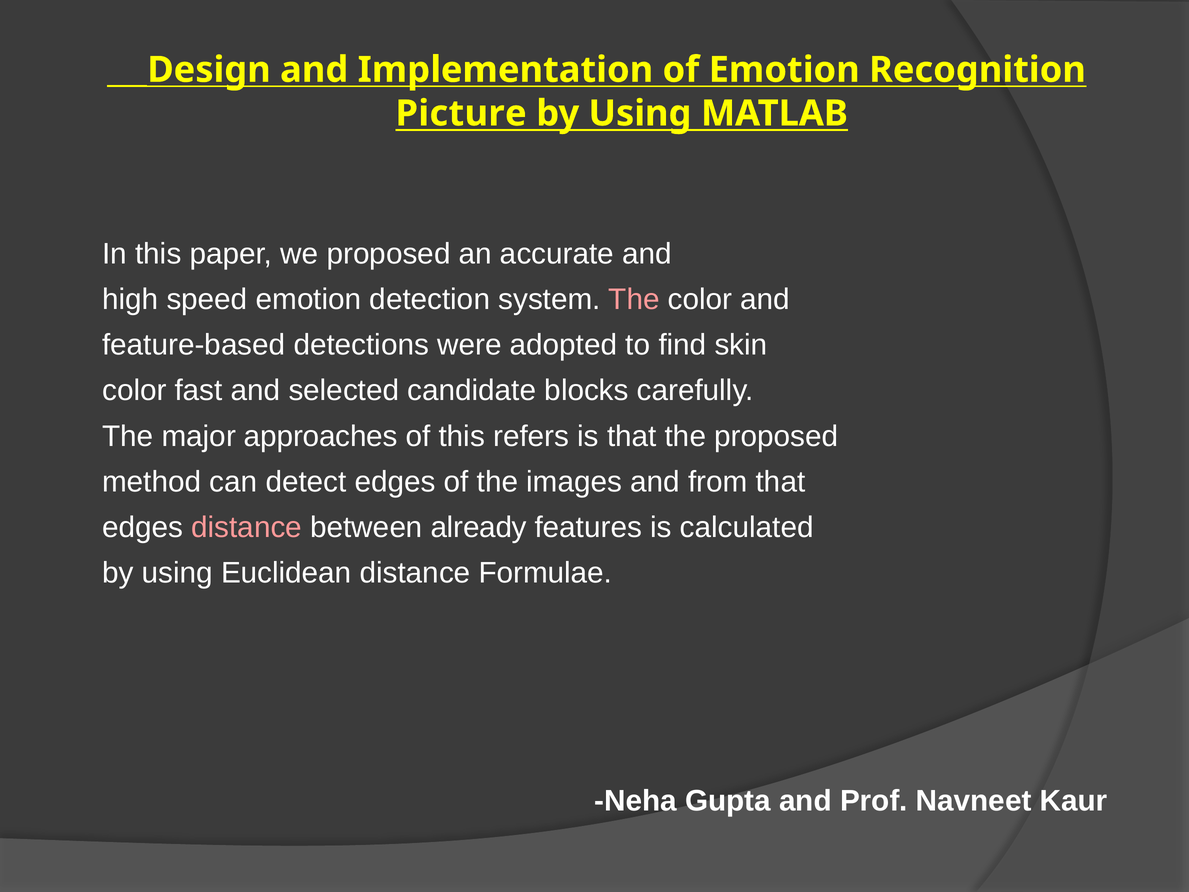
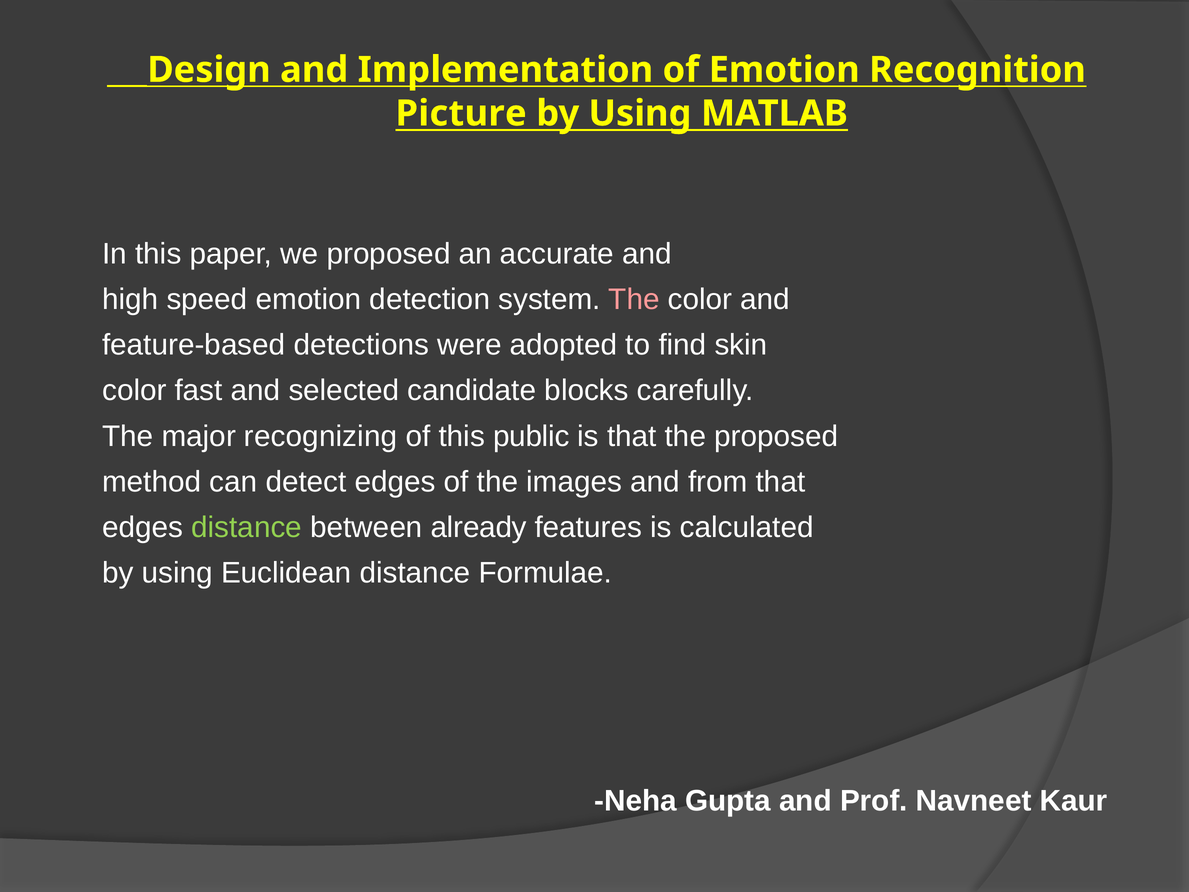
approaches: approaches -> recognizing (321, 436)
refers: refers -> public (531, 436)
distance colour: pink -> light green (247, 527)
